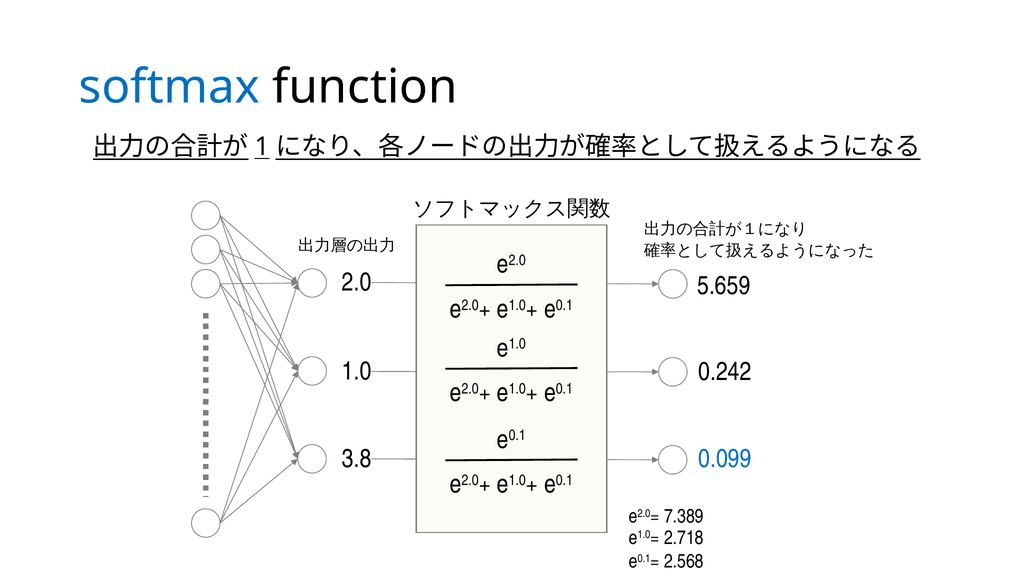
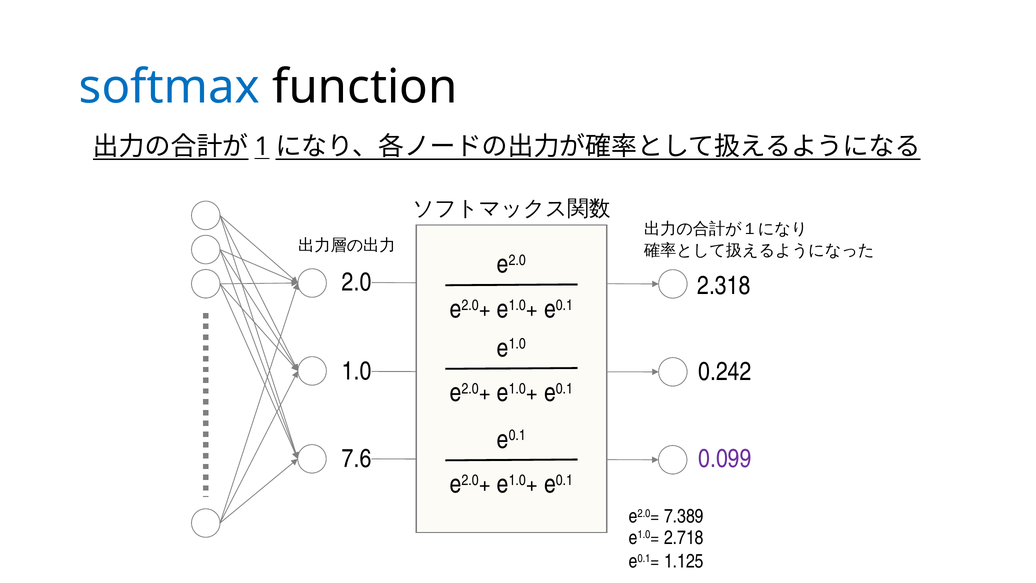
5.659: 5.659 -> 2.318 (724, 285)
3.8: 3.8 -> 7.6 (357, 459)
0.099 colour: blue -> purple (725, 459)
2.568: 2.568 -> 1.125 (684, 561)
